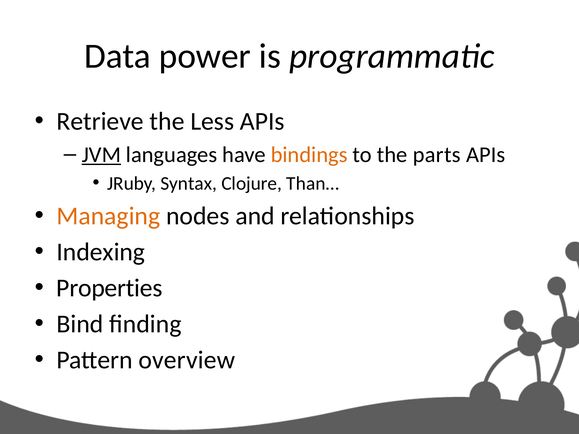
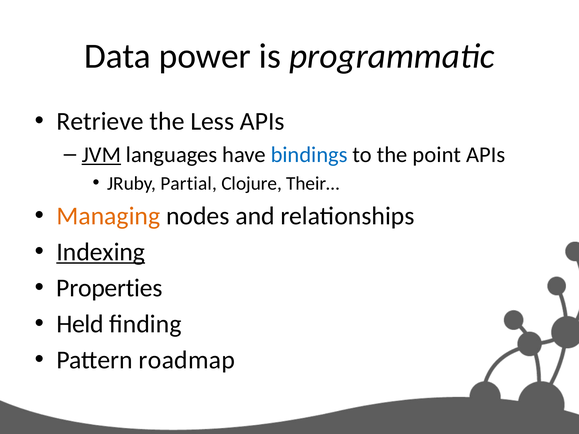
bindings colour: orange -> blue (309, 155)
parts: parts -> point (437, 155)
Syntax: Syntax -> Partial (189, 183)
Than…: Than… -> Their… (313, 183)
Indexing underline: none -> present (101, 252)
Bind: Bind -> Held (80, 324)
overview: overview -> roadmap (187, 360)
